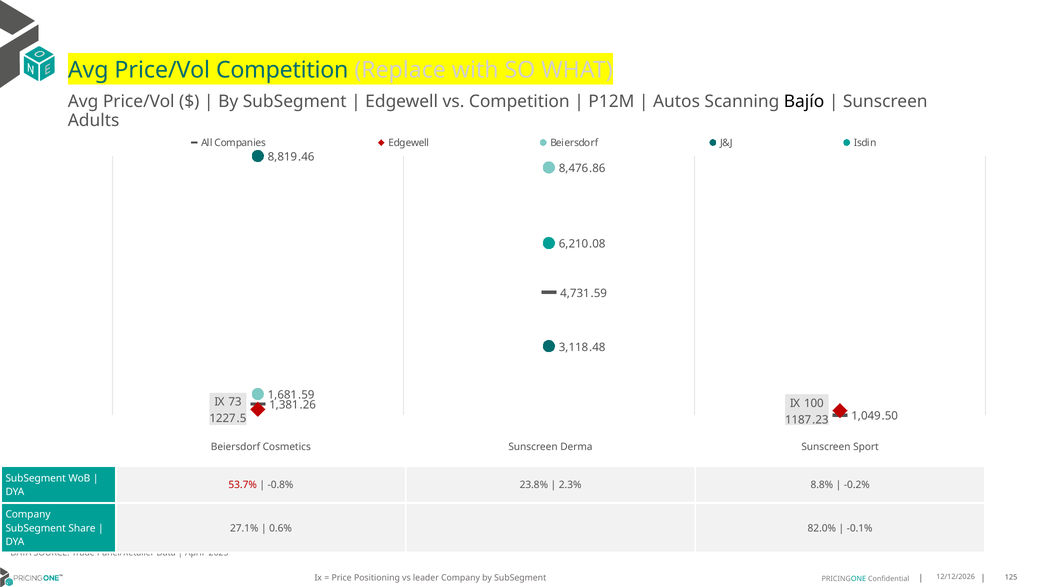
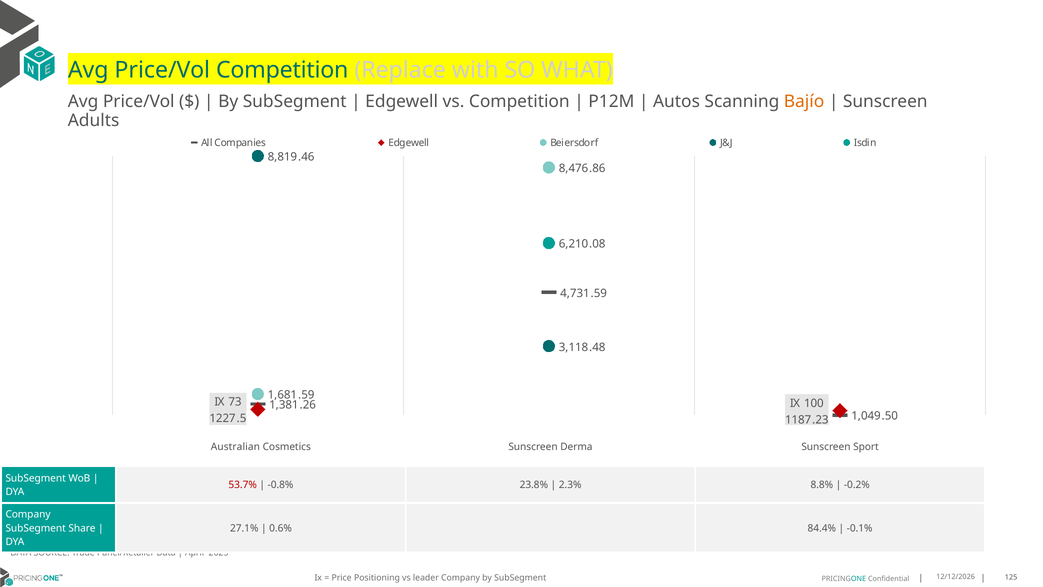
Bajío colour: black -> orange (804, 102)
Beiersdorf: Beiersdorf -> Australian (235, 446)
82.0%: 82.0% -> 84.4% (822, 528)
